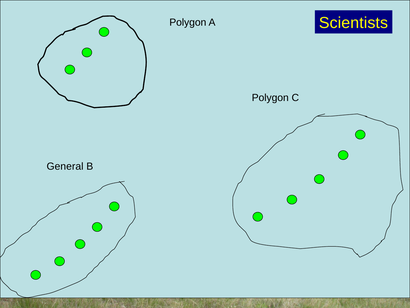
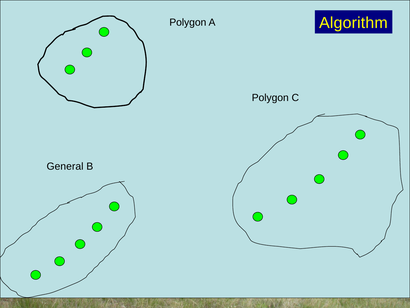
Scientists: Scientists -> Algorithm (353, 23)
